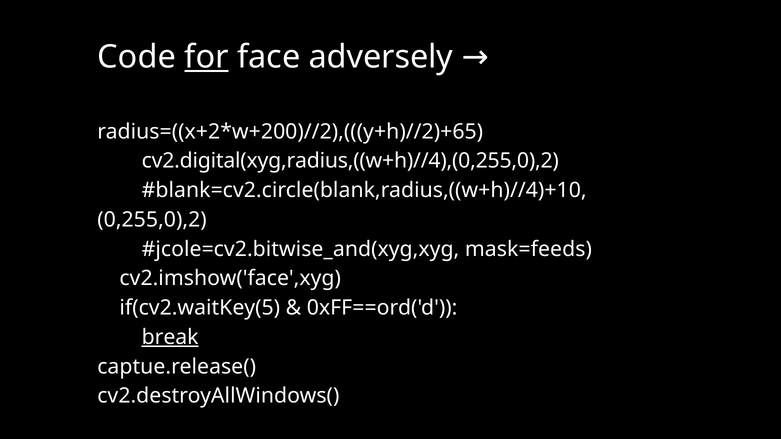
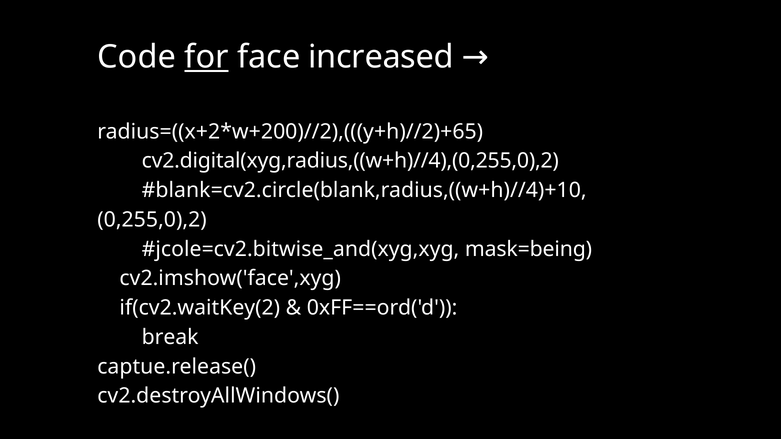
adversely: adversely -> increased (381, 57)
mask=feeds: mask=feeds -> mask=being (528, 249)
if(cv2.waitKey(5: if(cv2.waitKey(5 -> if(cv2.waitKey(2 (200, 308)
break underline: present -> none (170, 337)
